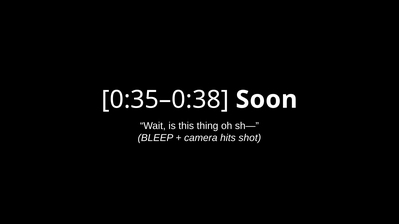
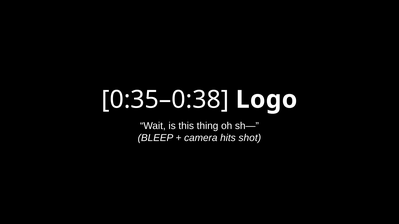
Soon: Soon -> Logo (267, 100)
